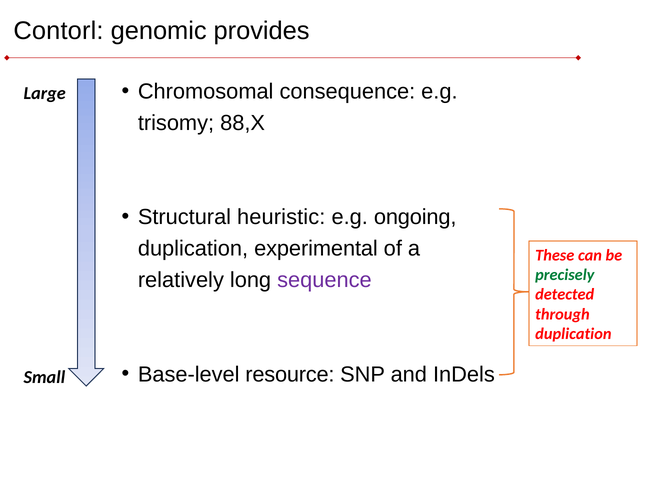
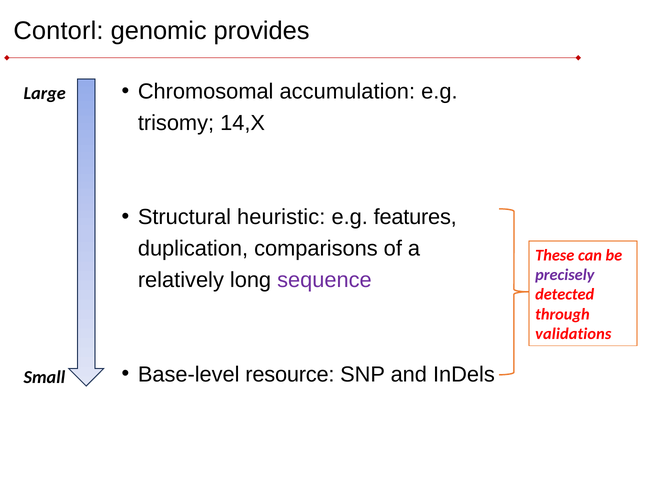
consequence: consequence -> accumulation (347, 91)
88,X: 88,X -> 14,X (243, 123)
ongoing: ongoing -> features (415, 217)
experimental: experimental -> comparisons (316, 248)
precisely colour: green -> purple (565, 275)
duplication: duplication -> validations (573, 334)
